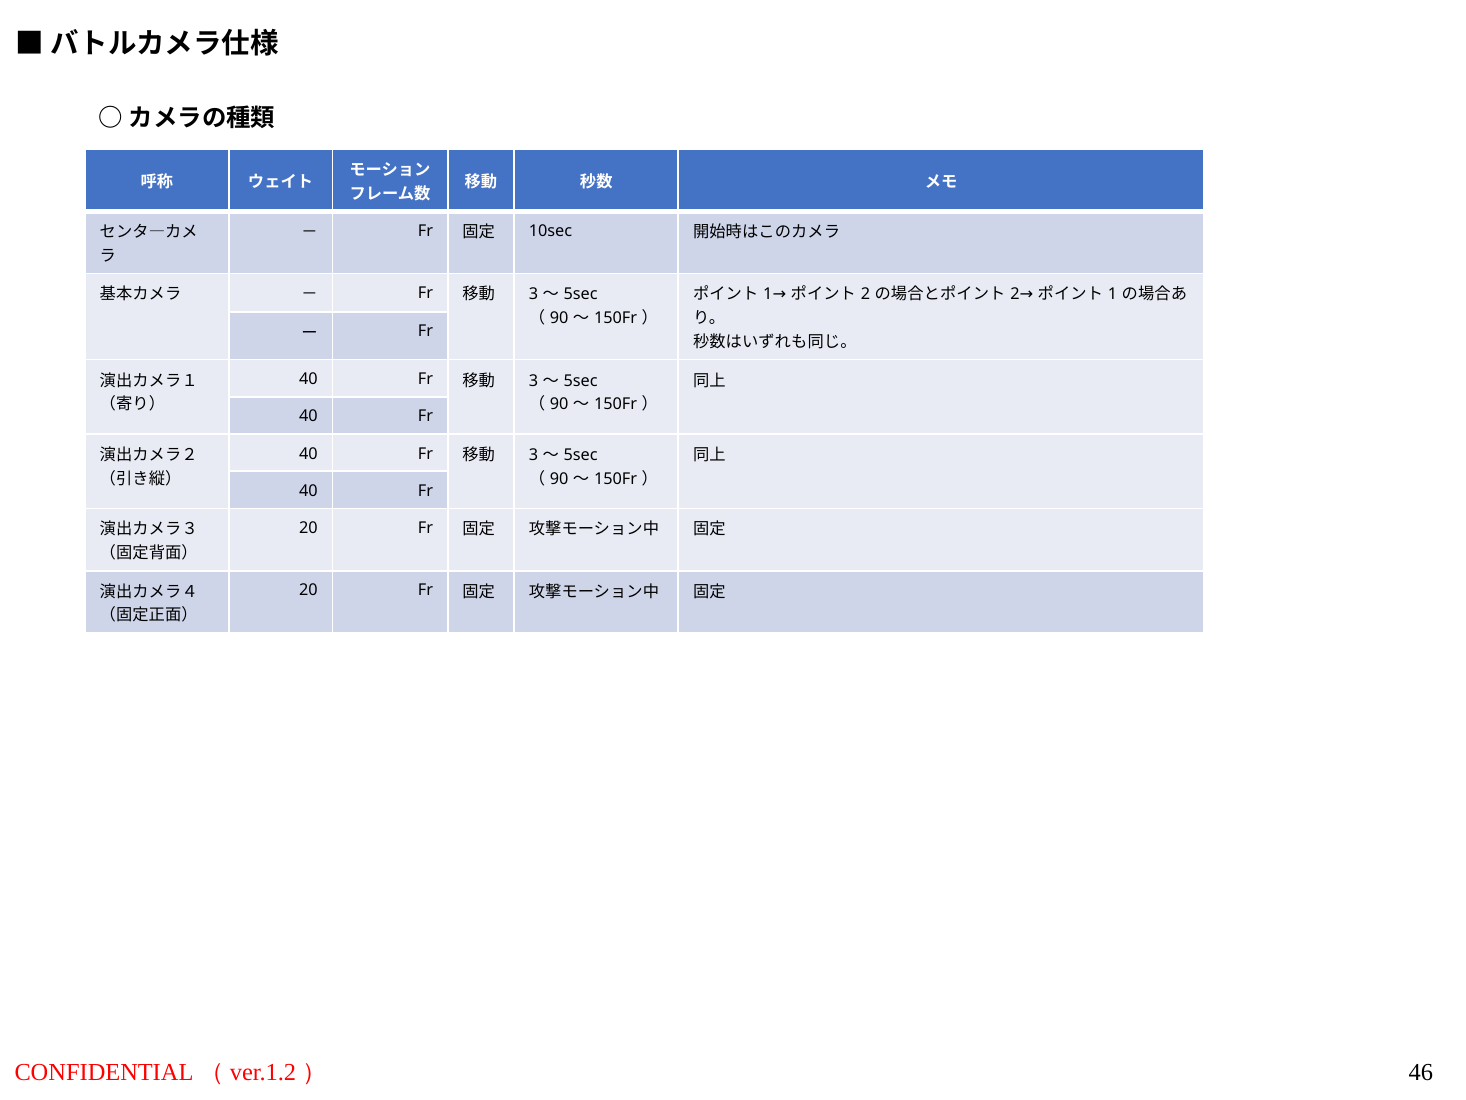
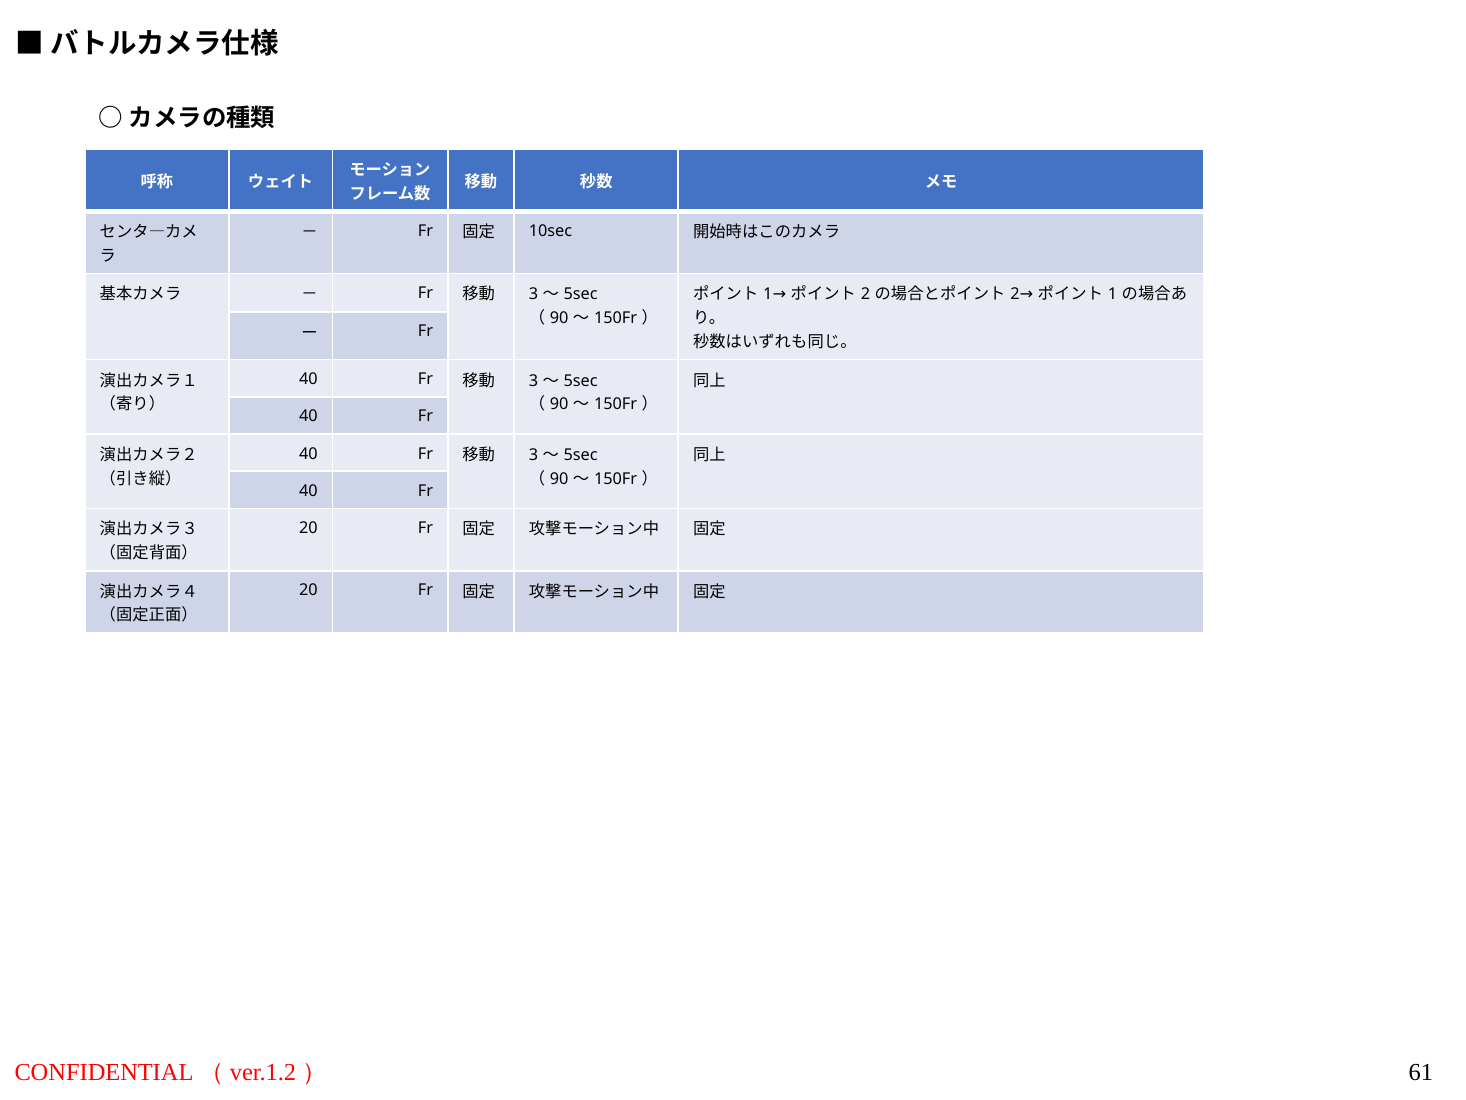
46: 46 -> 61 (1421, 1072)
